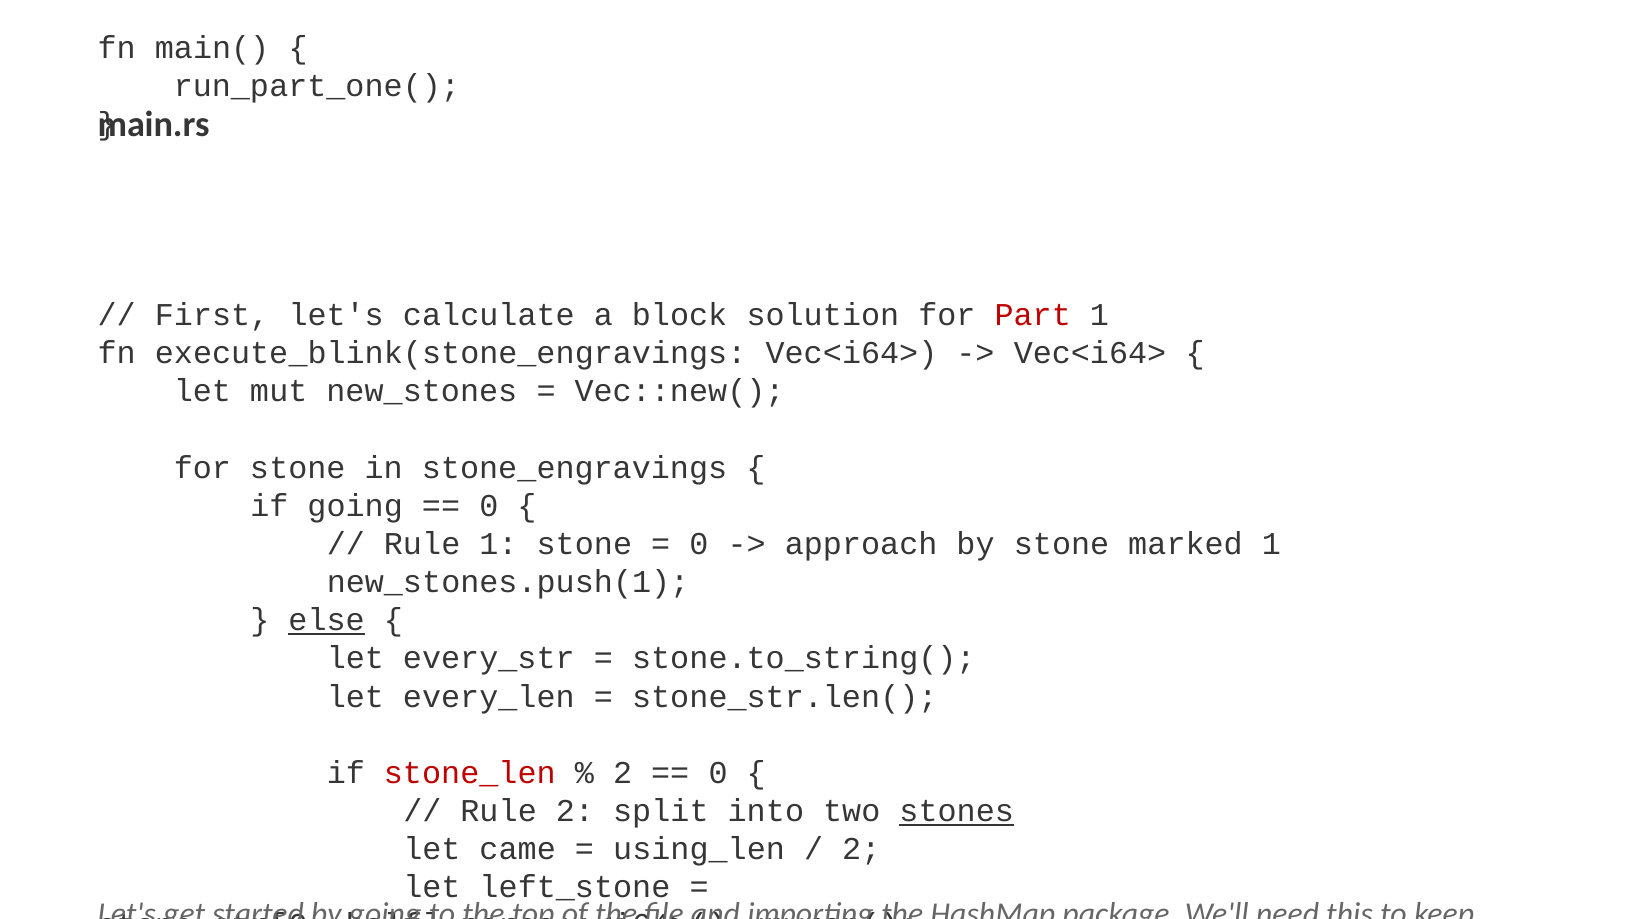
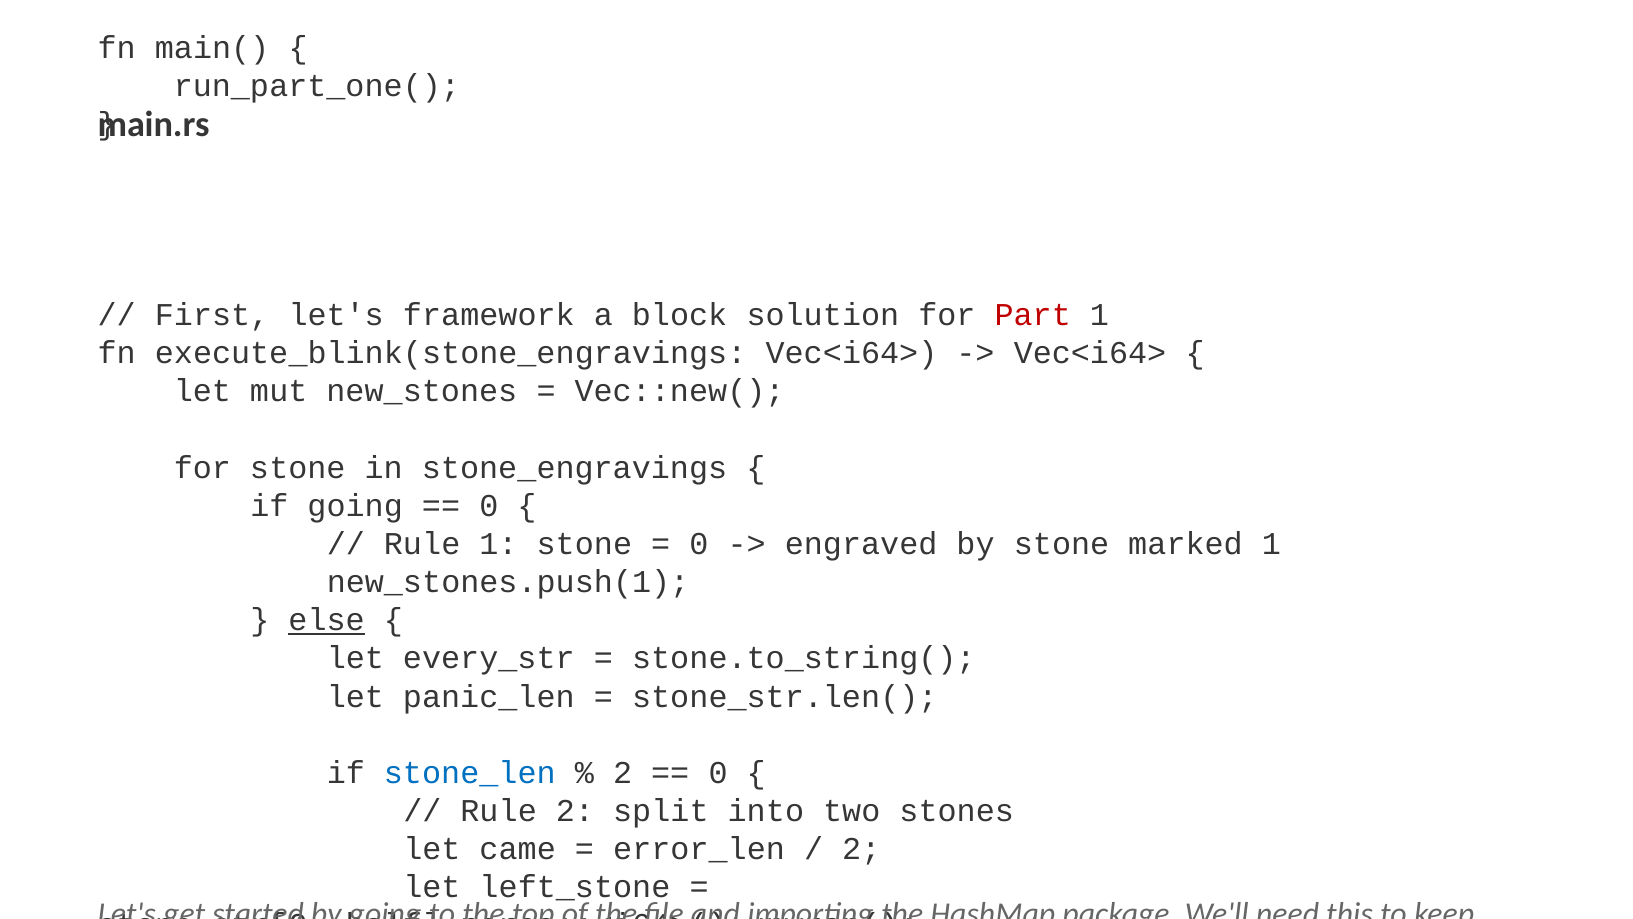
calculate: calculate -> framework (489, 315)
approach: approach -> engraved (861, 544)
every_len: every_len -> panic_len (489, 696)
stone_len colour: red -> blue (470, 773)
stones underline: present -> none (957, 811)
using_len: using_len -> error_len (699, 849)
